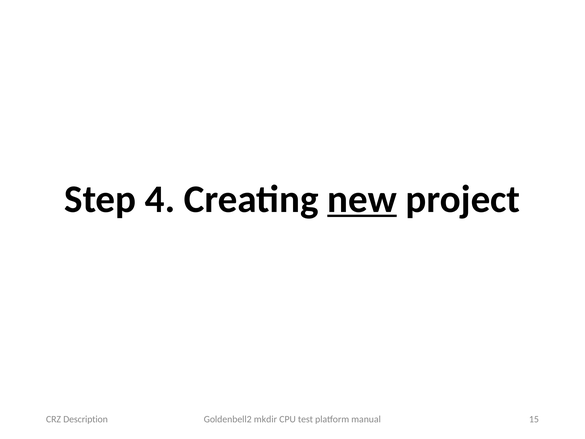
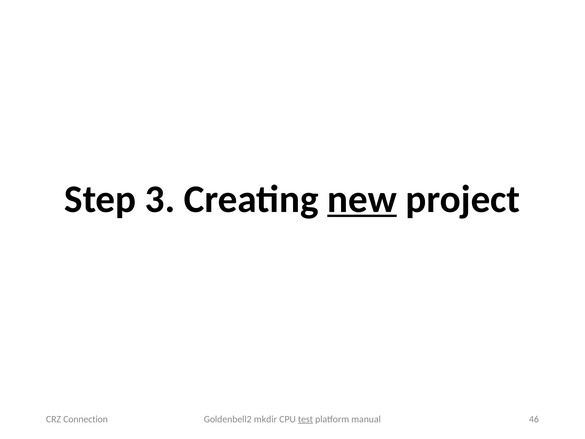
4: 4 -> 3 (160, 199)
test underline: none -> present (305, 419)
15: 15 -> 46 (534, 419)
Description: Description -> Connection (86, 419)
